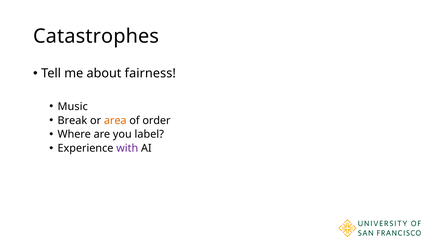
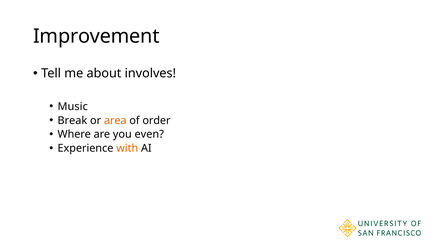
Catastrophes: Catastrophes -> Improvement (96, 36)
fairness: fairness -> involves (150, 73)
label: label -> even (149, 134)
with colour: purple -> orange (127, 148)
